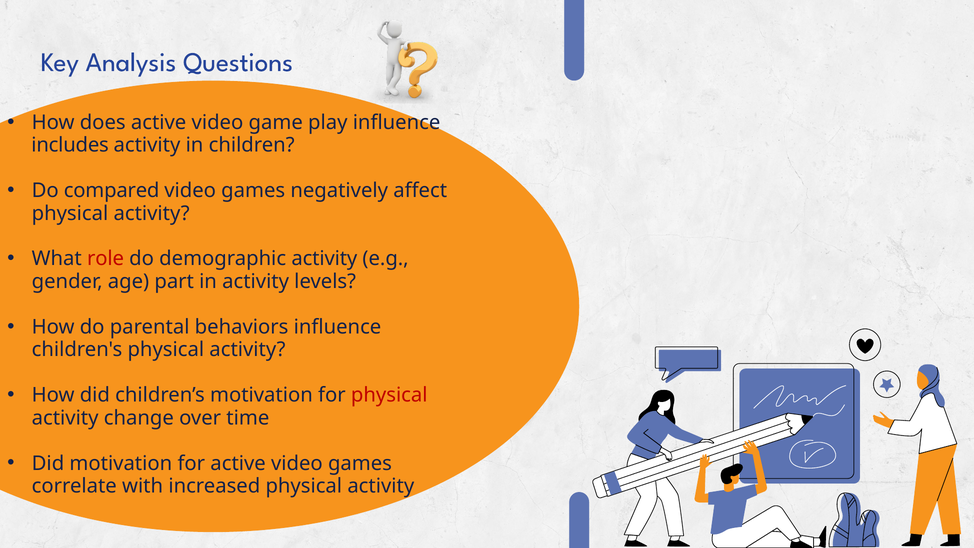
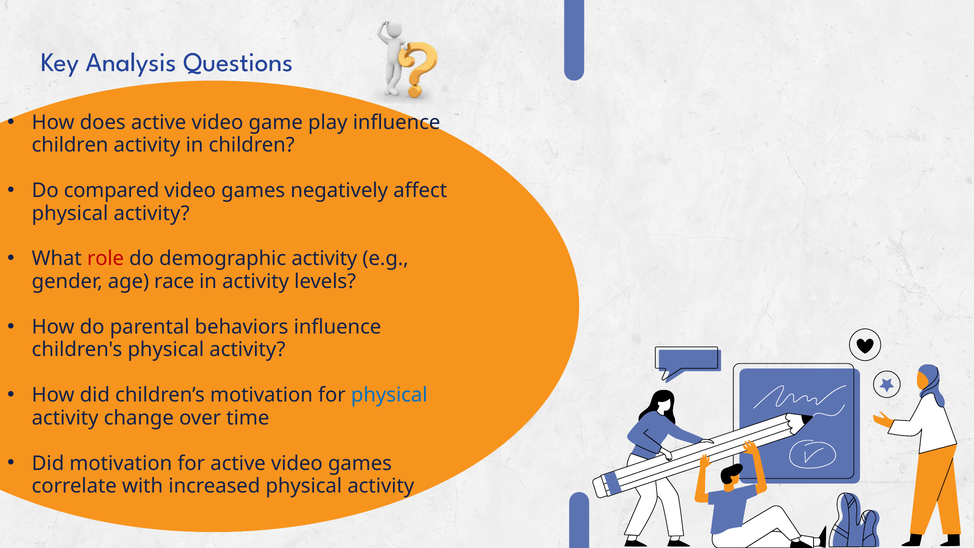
includes: includes -> children (70, 145)
part: part -> race (174, 281)
physical colour: red -> blue (389, 395)
